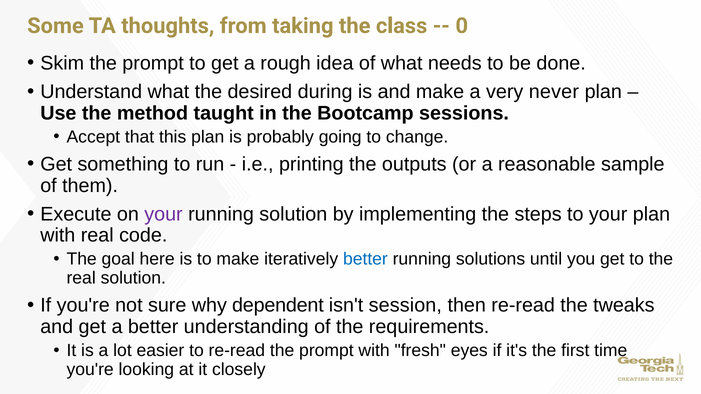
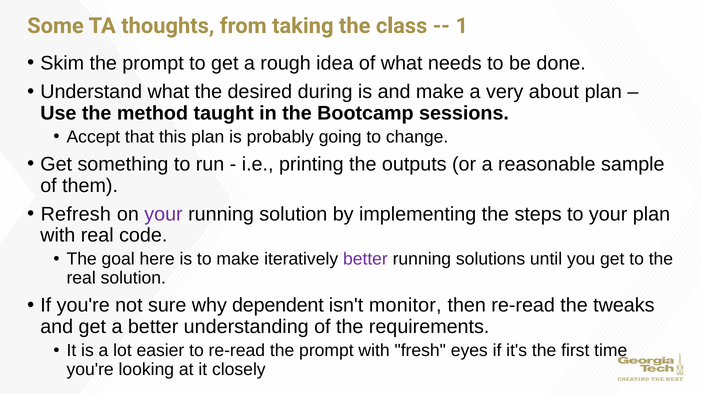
0: 0 -> 1 (462, 26)
never: never -> about (554, 92)
Execute: Execute -> Refresh (76, 214)
better colour: blue -> purple (365, 259)
session: session -> monitor (405, 306)
